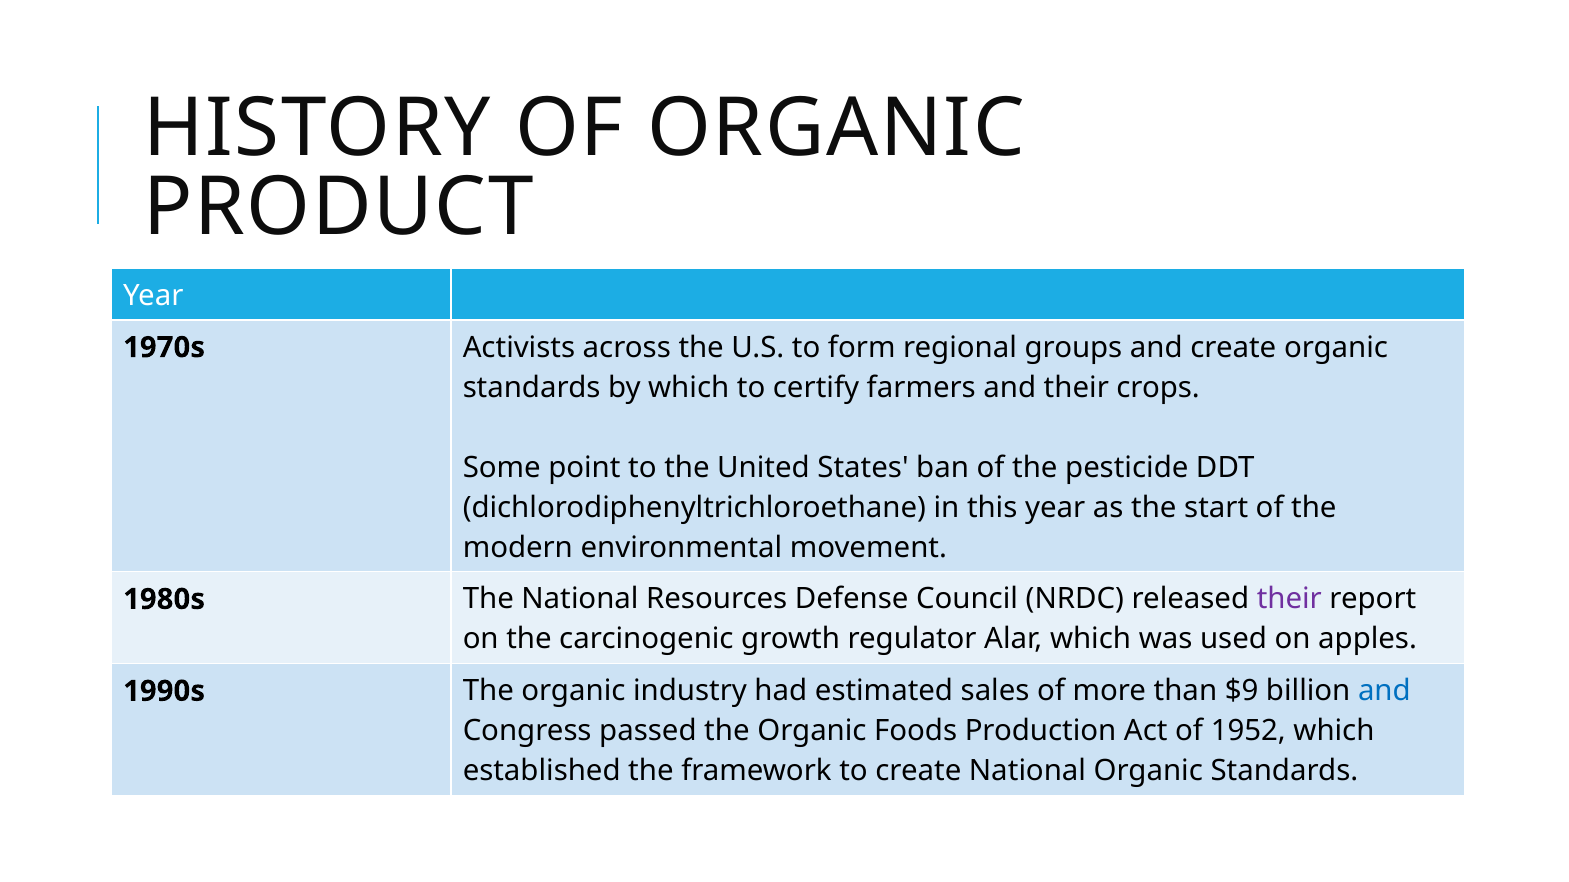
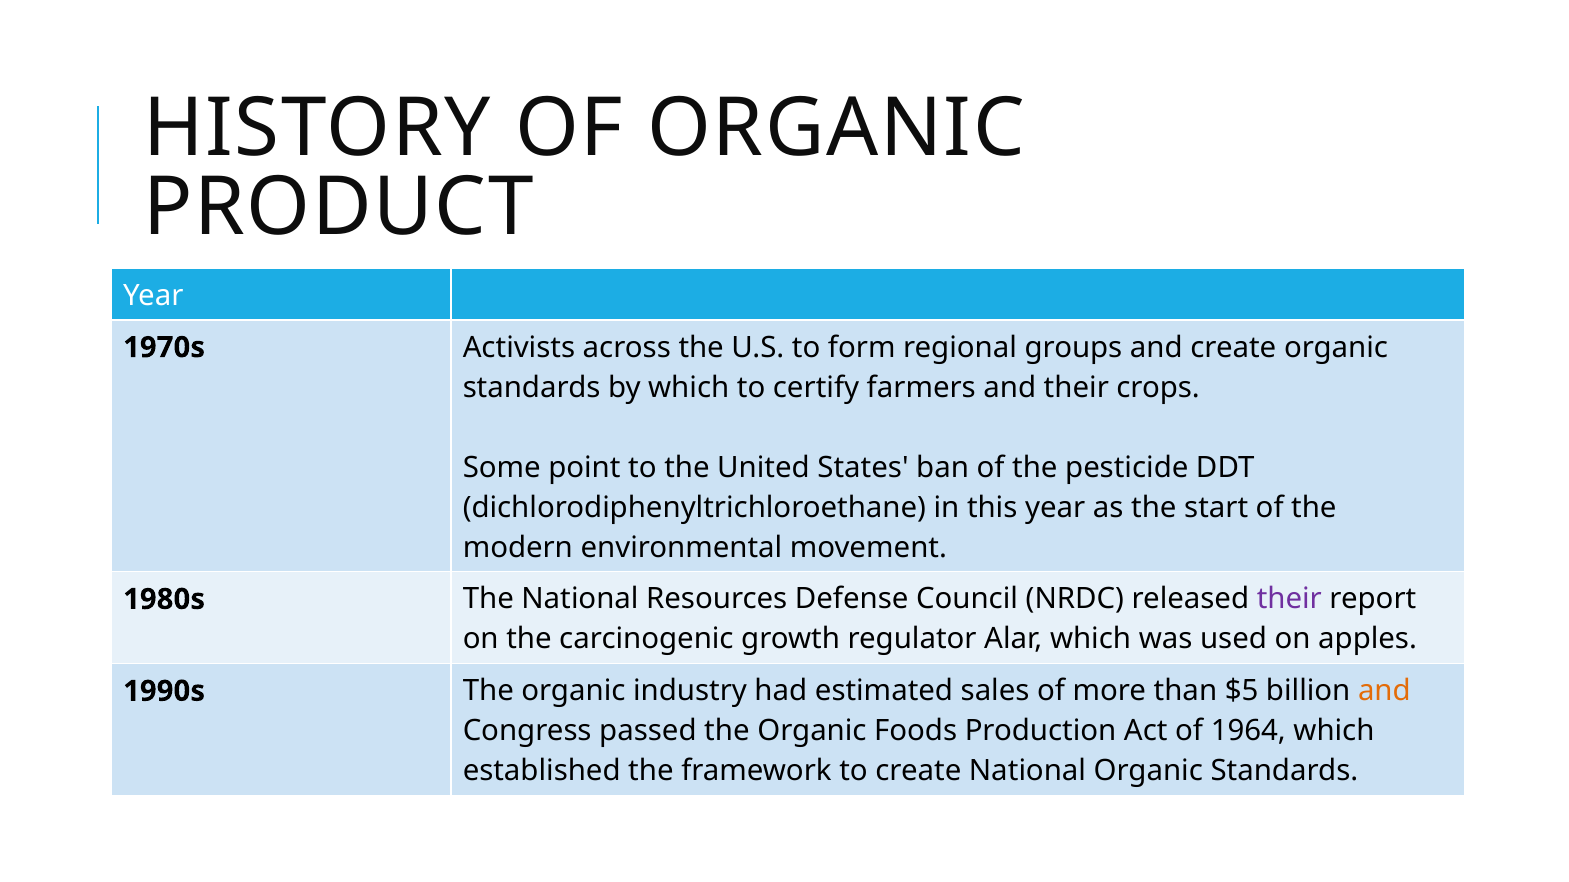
$9: $9 -> $5 (1242, 692)
and colour: blue -> orange (1384, 692)
1952: 1952 -> 1964 (1248, 732)
